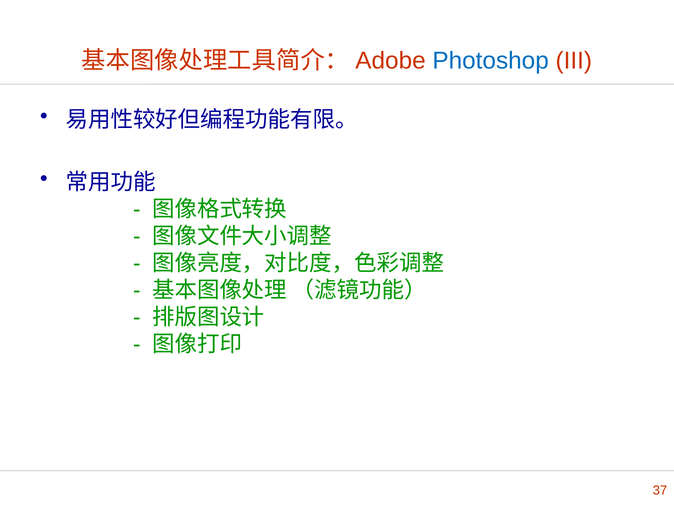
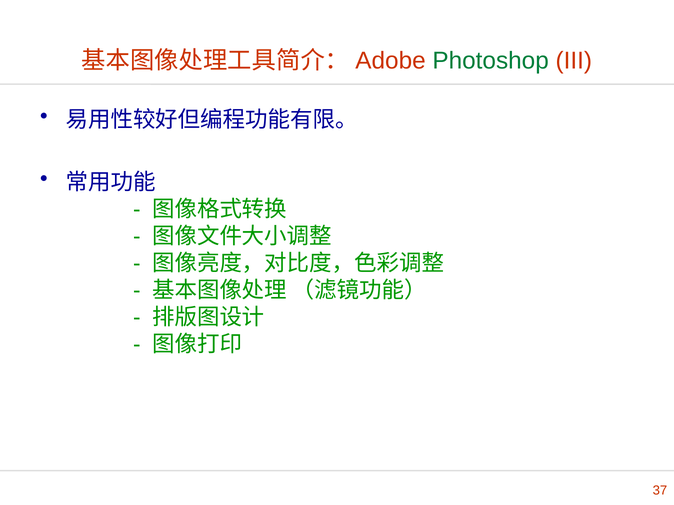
Photoshop colour: blue -> green (491, 61)
